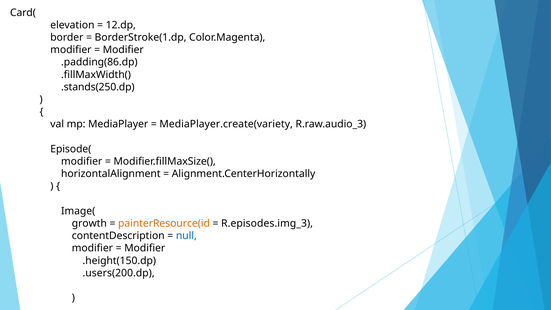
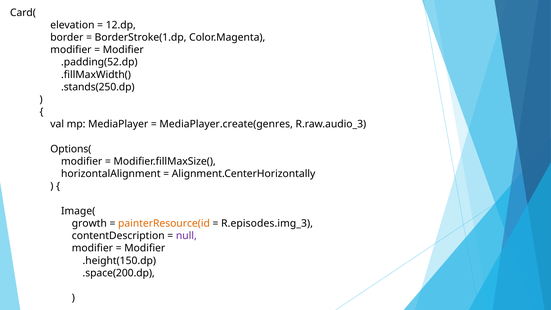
.padding(86.dp: .padding(86.dp -> .padding(52.dp (99, 62)
MediaPlayer.create(variety: MediaPlayer.create(variety -> MediaPlayer.create(genres (226, 124)
Episode(: Episode( -> Options( (71, 149)
null colour: blue -> purple (186, 236)
.users(200.dp: .users(200.dp -> .space(200.dp (119, 273)
